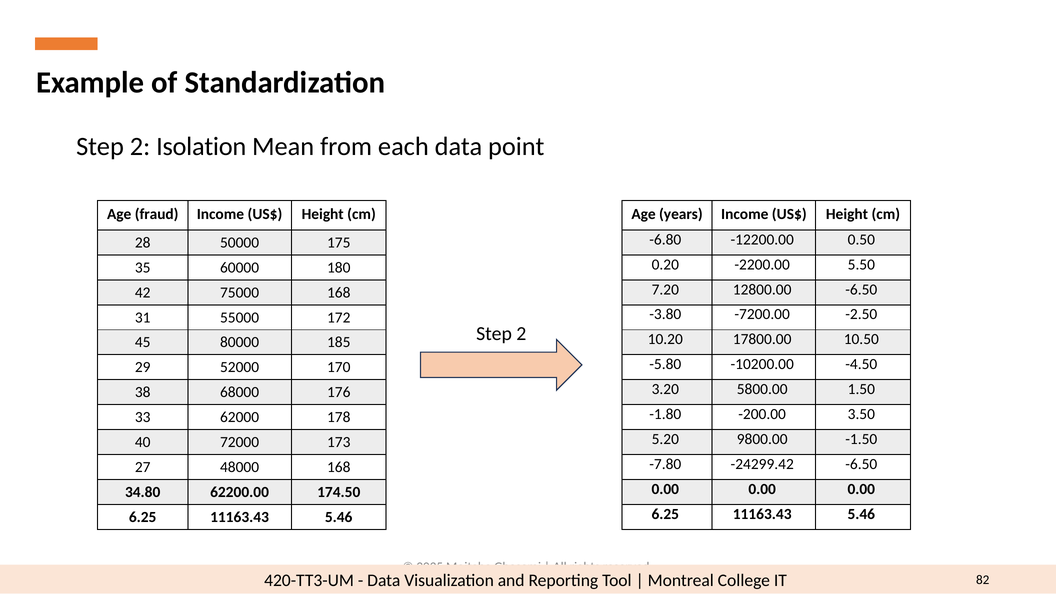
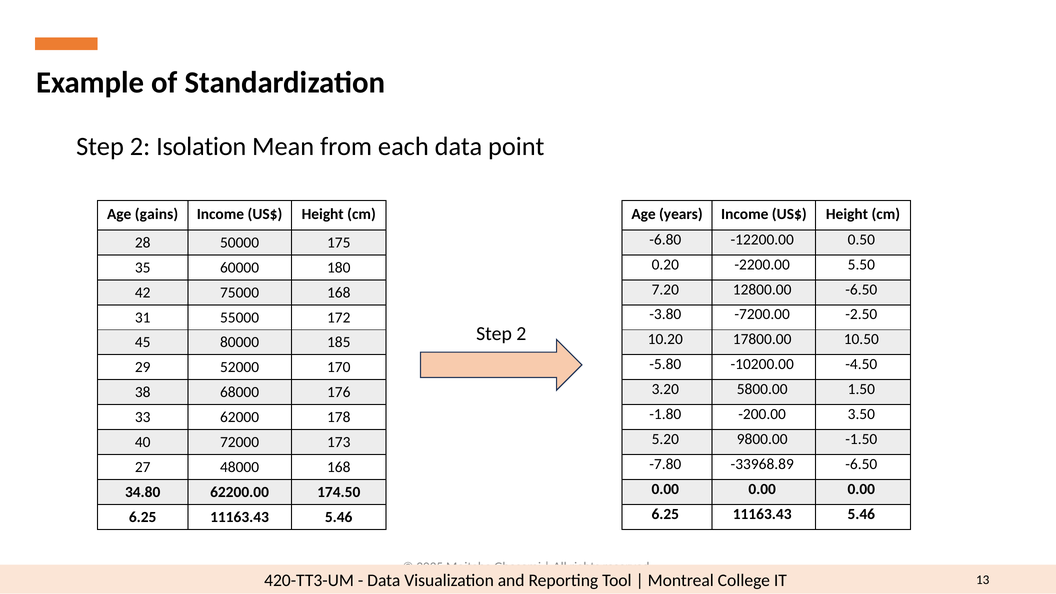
fraud: fraud -> gains (157, 214)
-24299.42: -24299.42 -> -33968.89 (762, 464)
82: 82 -> 13 (983, 580)
